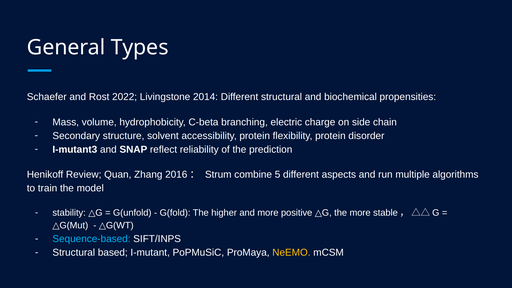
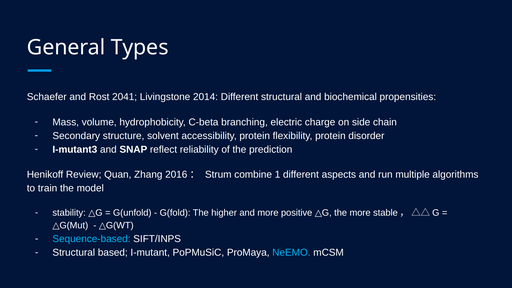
2022: 2022 -> 2041 (125, 97)
5: 5 -> 1 (278, 175)
NeEMO colour: yellow -> light blue (291, 253)
